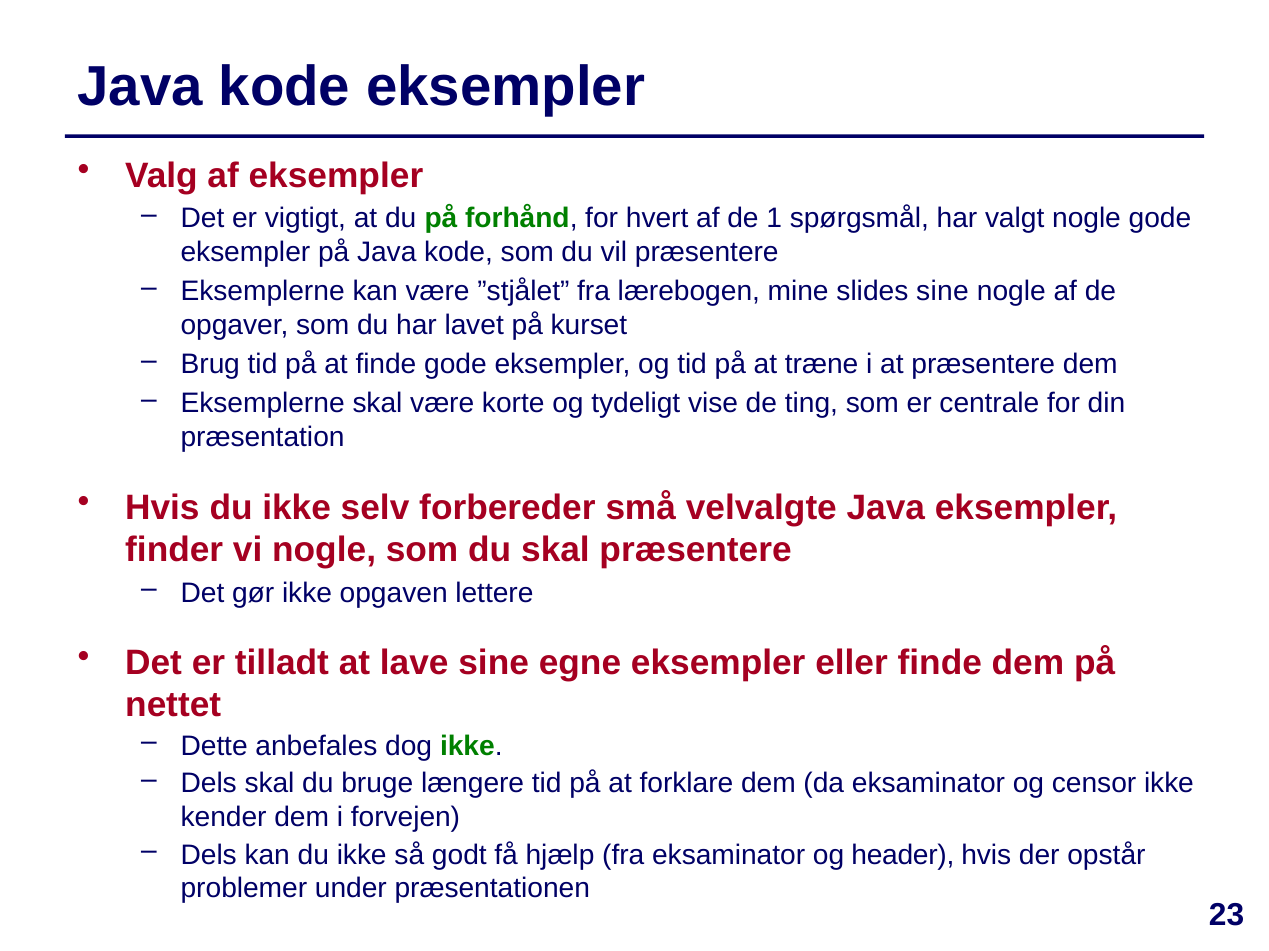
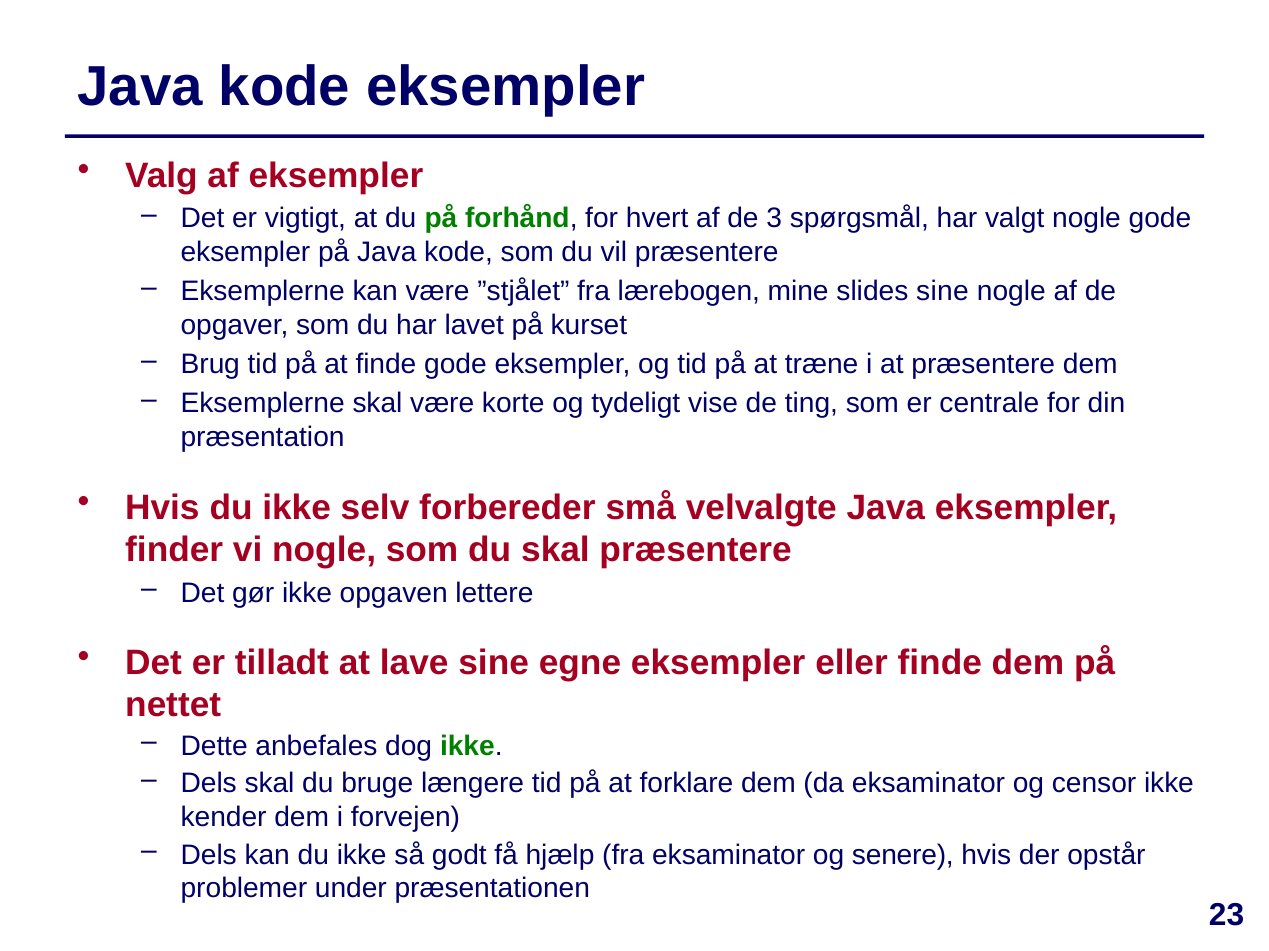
1: 1 -> 3 (774, 219)
header: header -> senere (903, 855)
